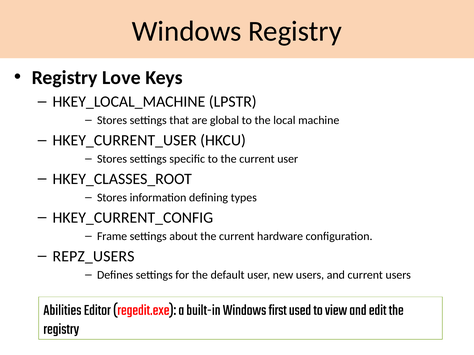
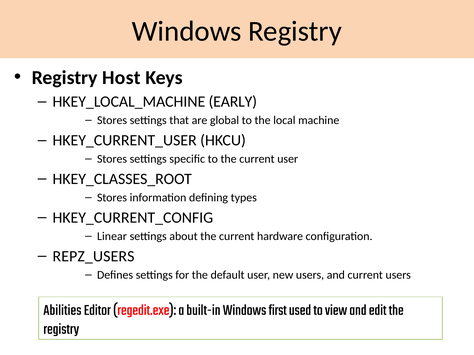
Love: Love -> Host (121, 78)
LPSTR: LPSTR -> EARLY (233, 102)
Frame: Frame -> Linear (112, 237)
